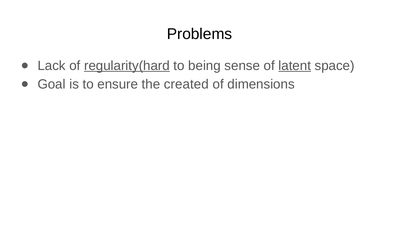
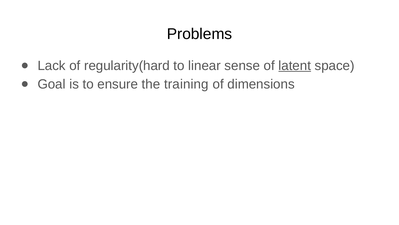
regularity(hard underline: present -> none (127, 66)
being: being -> linear (205, 66)
created: created -> training (186, 84)
